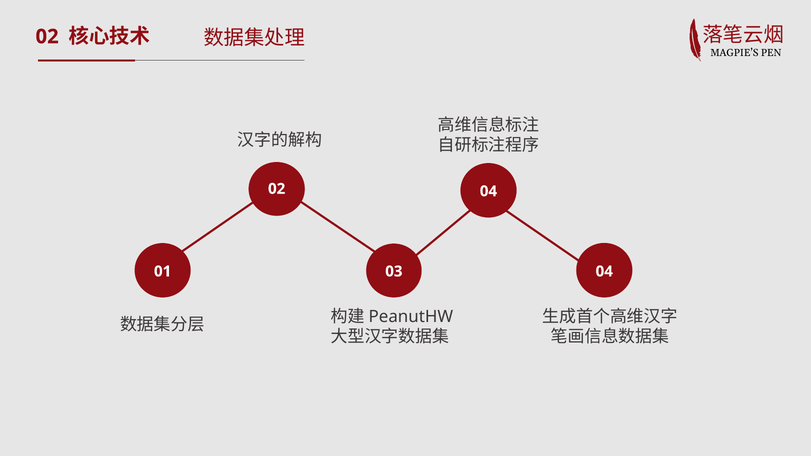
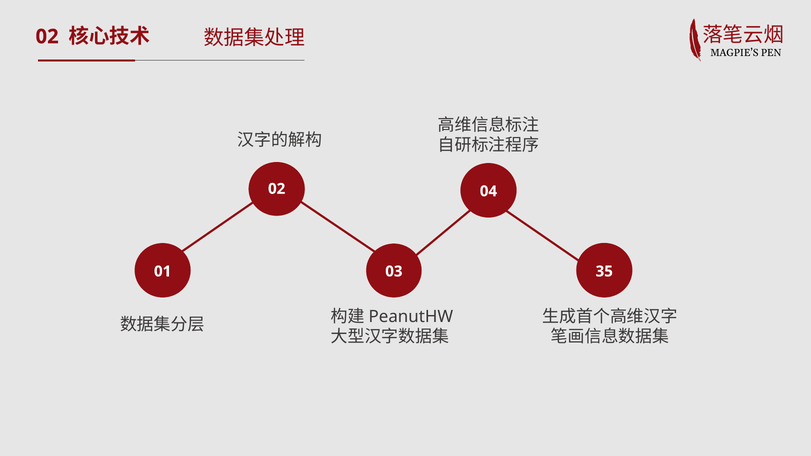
03 04: 04 -> 35 (604, 272)
